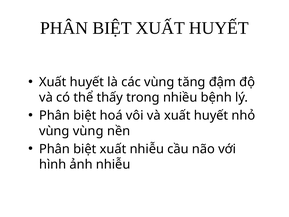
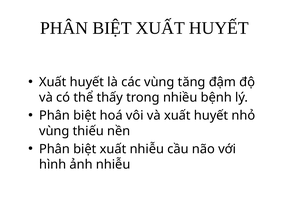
vùng vùng: vùng -> thiếu (88, 131)
